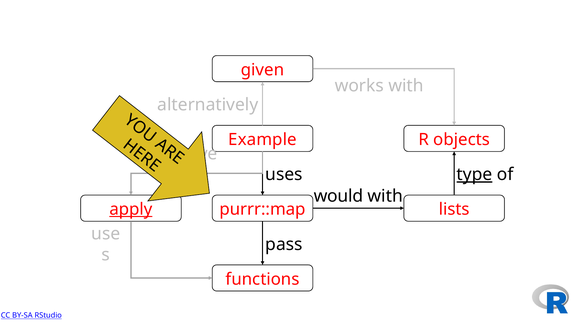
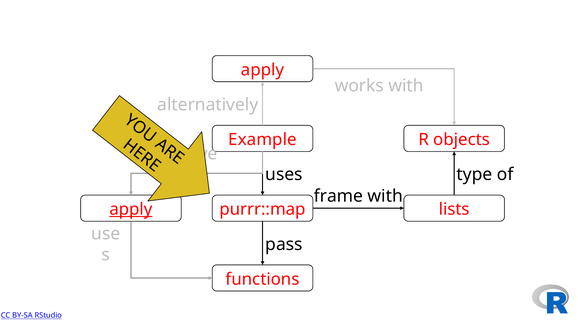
given: given -> apply (263, 70)
type underline: present -> none (475, 175)
would: would -> frame (338, 196)
